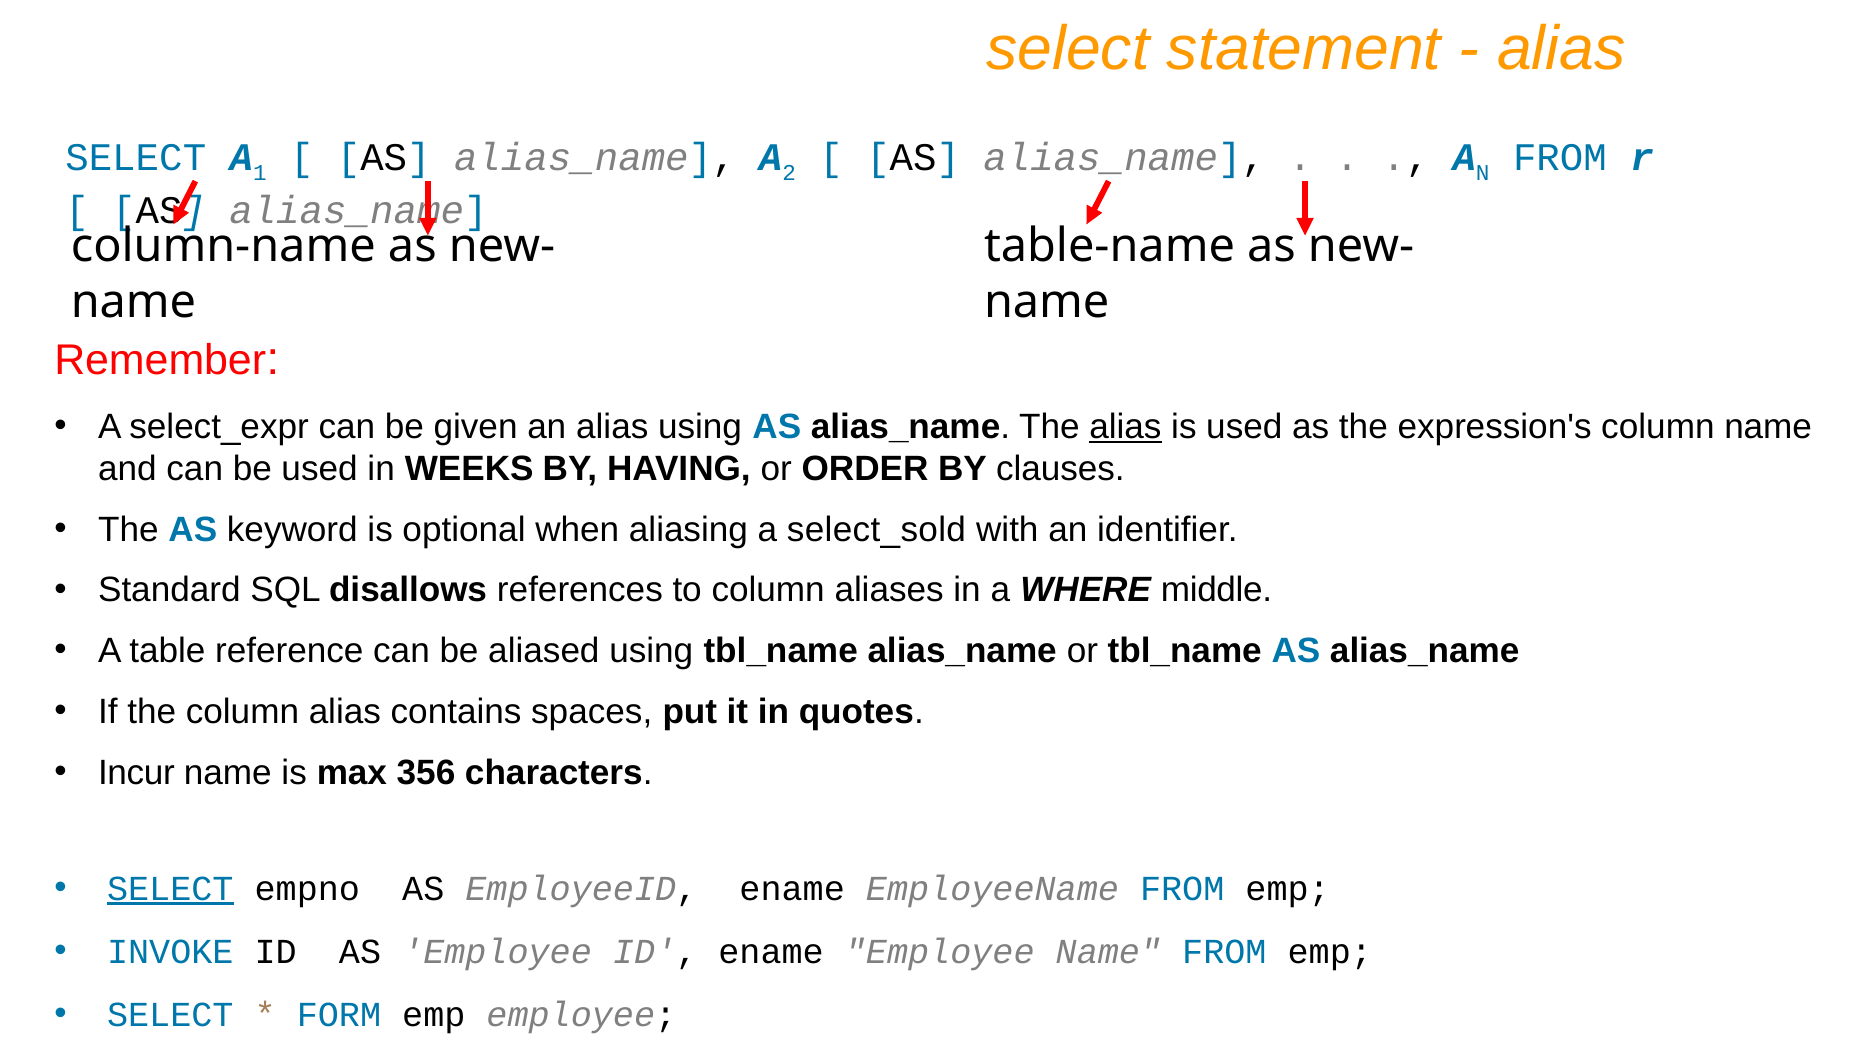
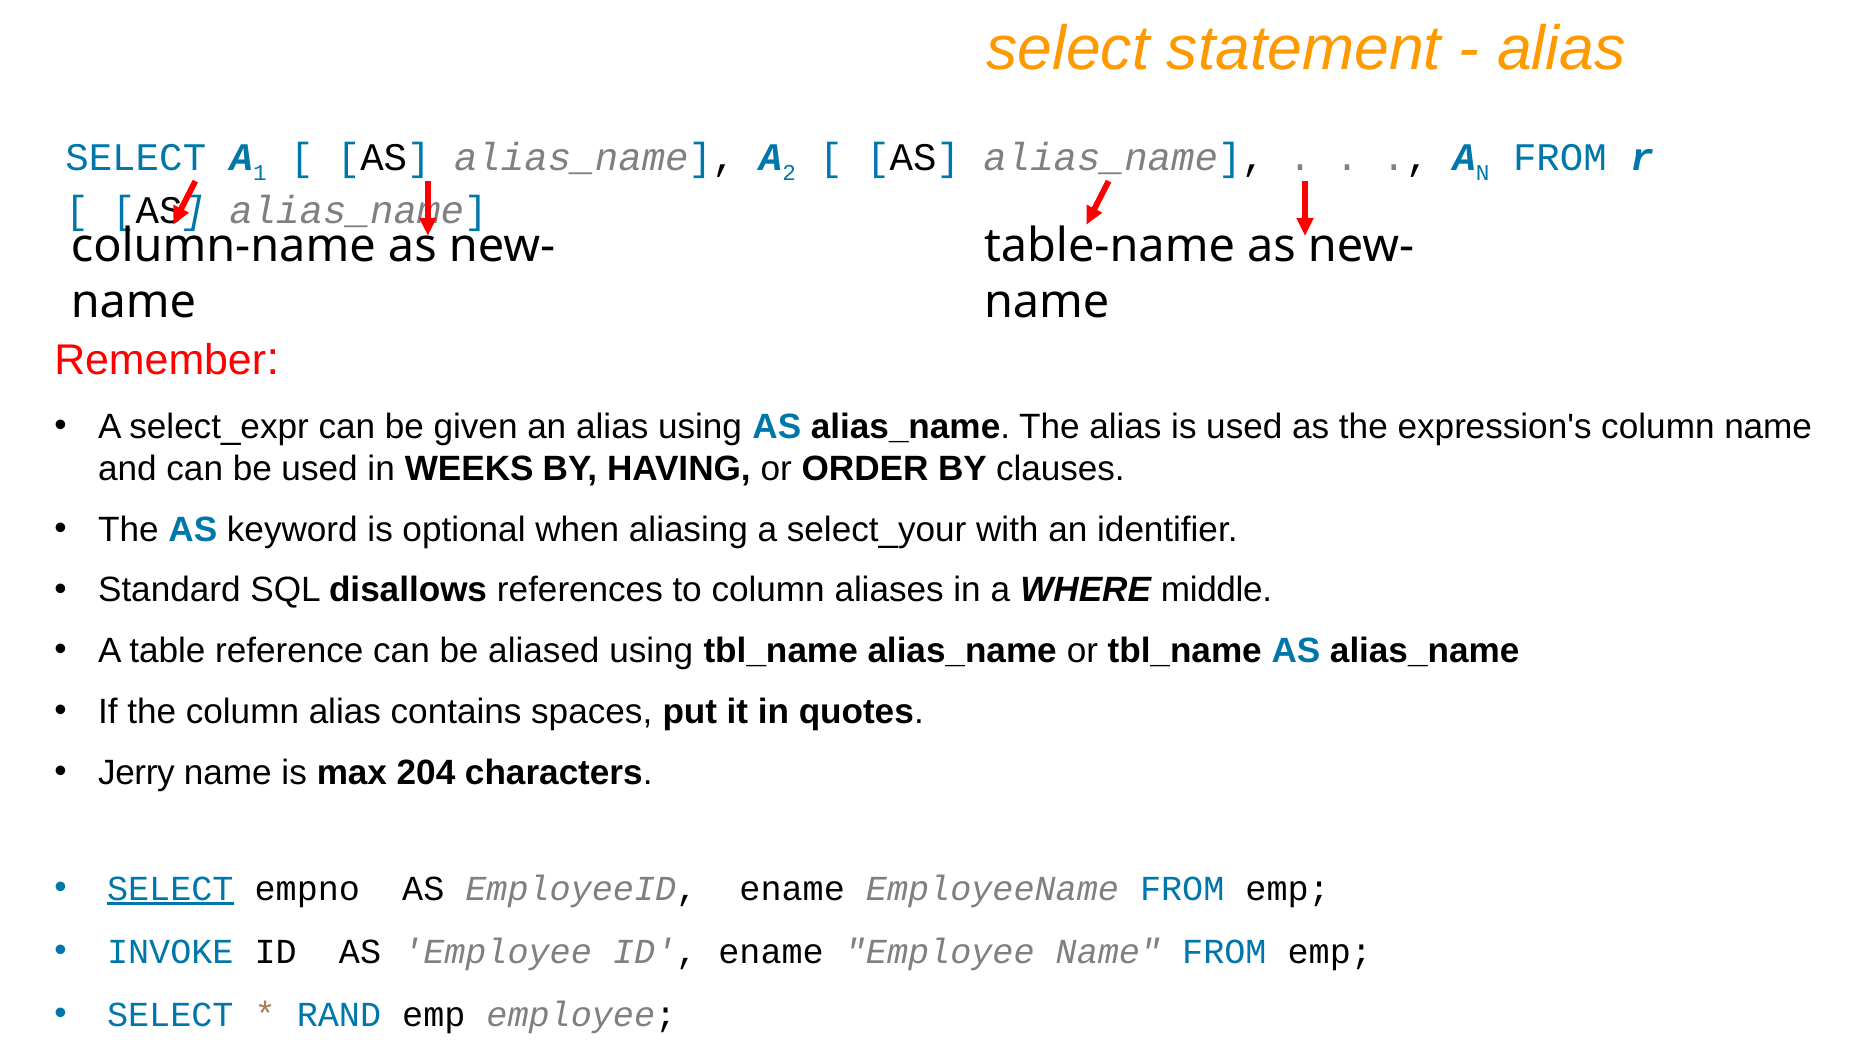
alias underline: present -> none (1125, 427)
select_sold: select_sold -> select_your (877, 530)
Incur: Incur -> Jerry (136, 773)
356: 356 -> 204 (426, 773)
FORM: FORM -> RAND (339, 1015)
